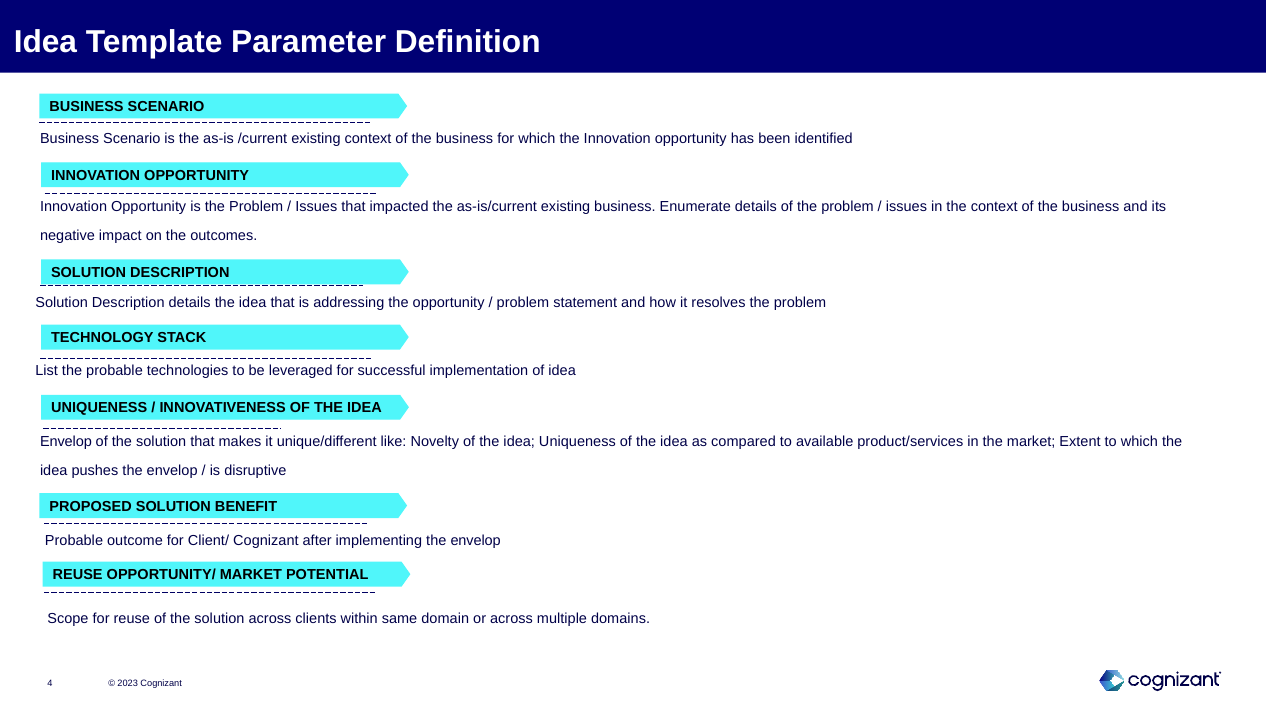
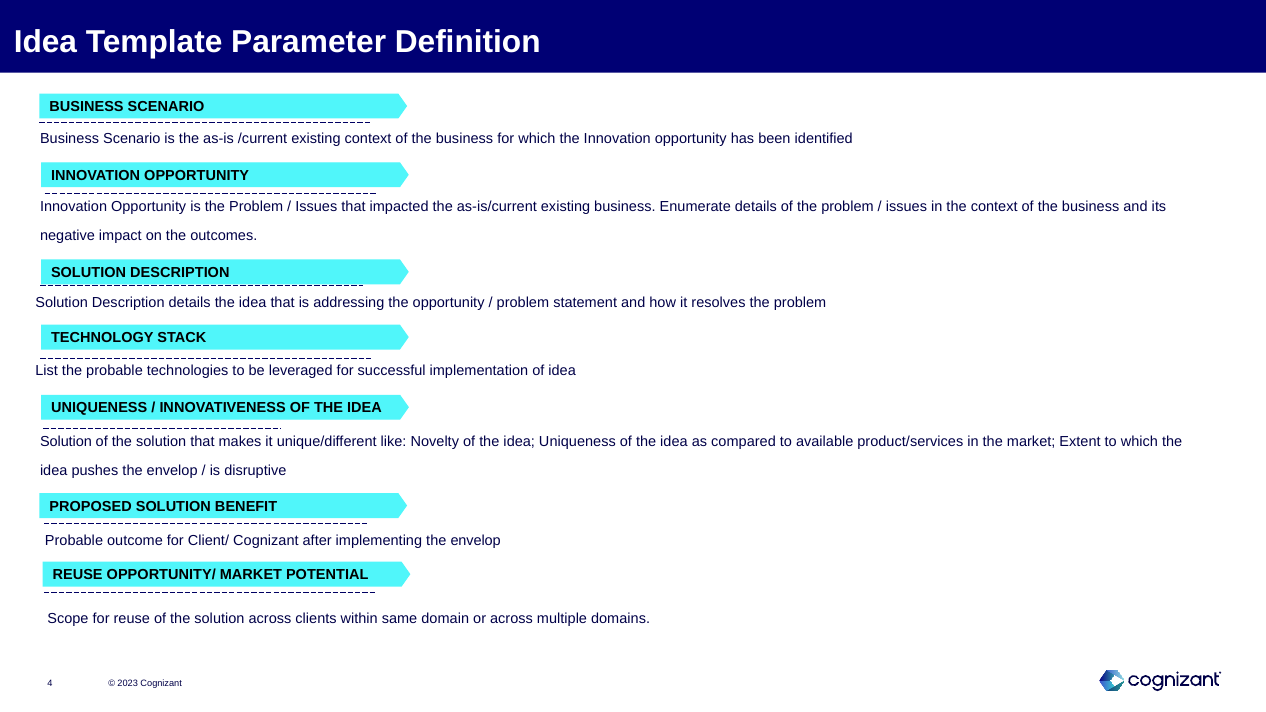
Envelop: Envelop -> Solution (66, 442)
